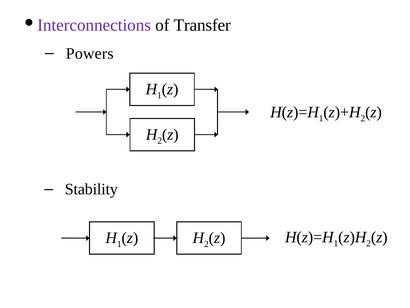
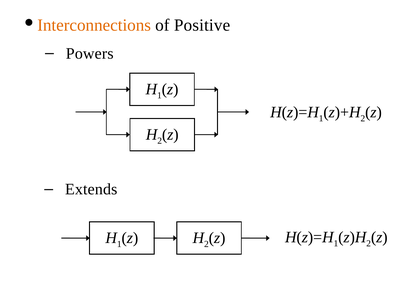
Interconnections colour: purple -> orange (94, 25)
Transfer: Transfer -> Positive (202, 25)
Stability: Stability -> Extends (91, 189)
